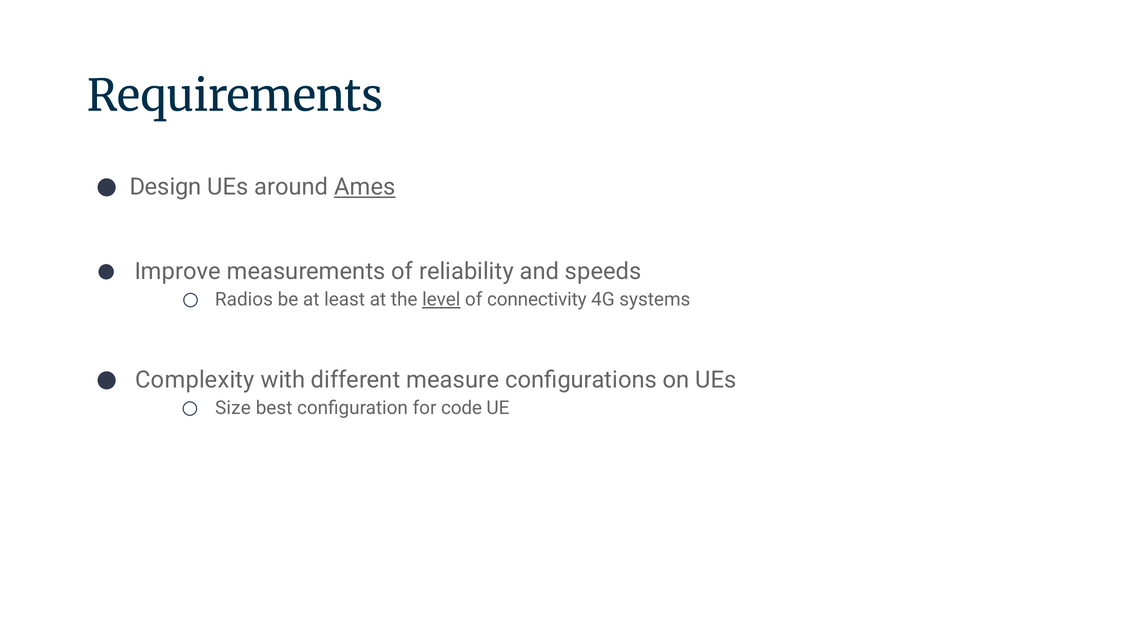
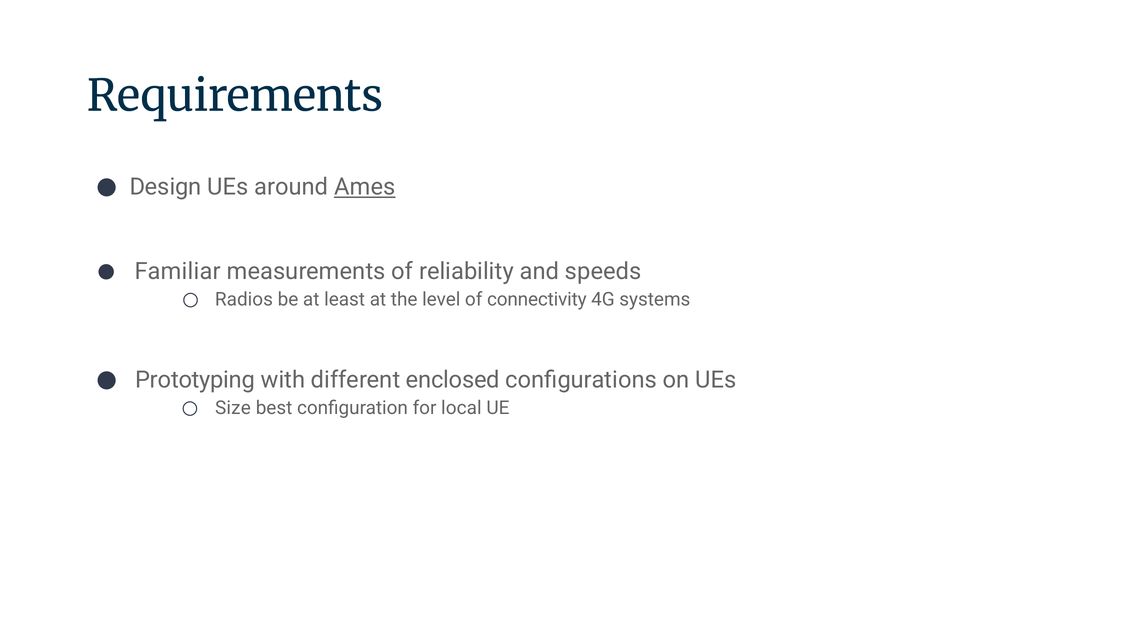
Improve: Improve -> Familiar (178, 272)
level underline: present -> none (441, 300)
Complexity: Complexity -> Prototyping (195, 380)
measure: measure -> enclosed (453, 380)
code: code -> local (461, 409)
